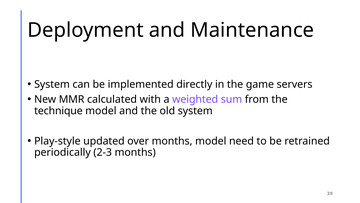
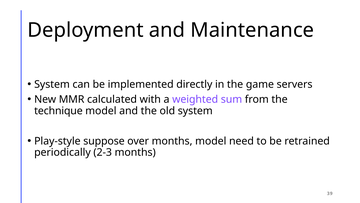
updated: updated -> suppose (104, 141)
